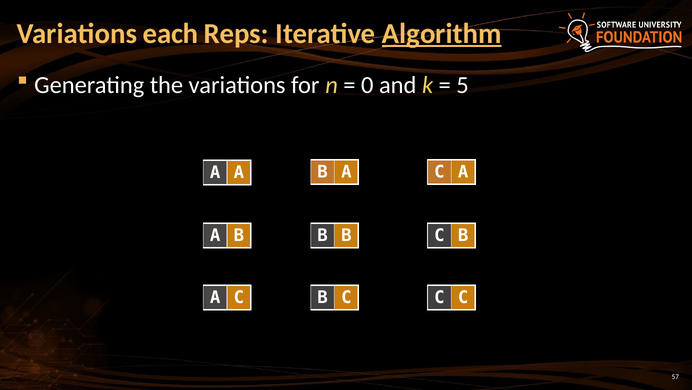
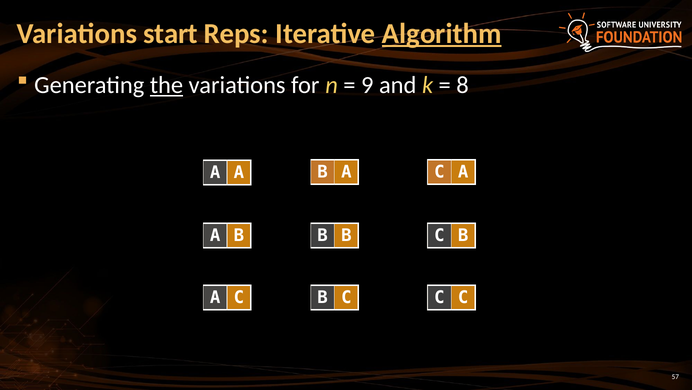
each: each -> start (171, 34)
the underline: none -> present (166, 85)
0: 0 -> 9 (367, 85)
5: 5 -> 8 (463, 85)
